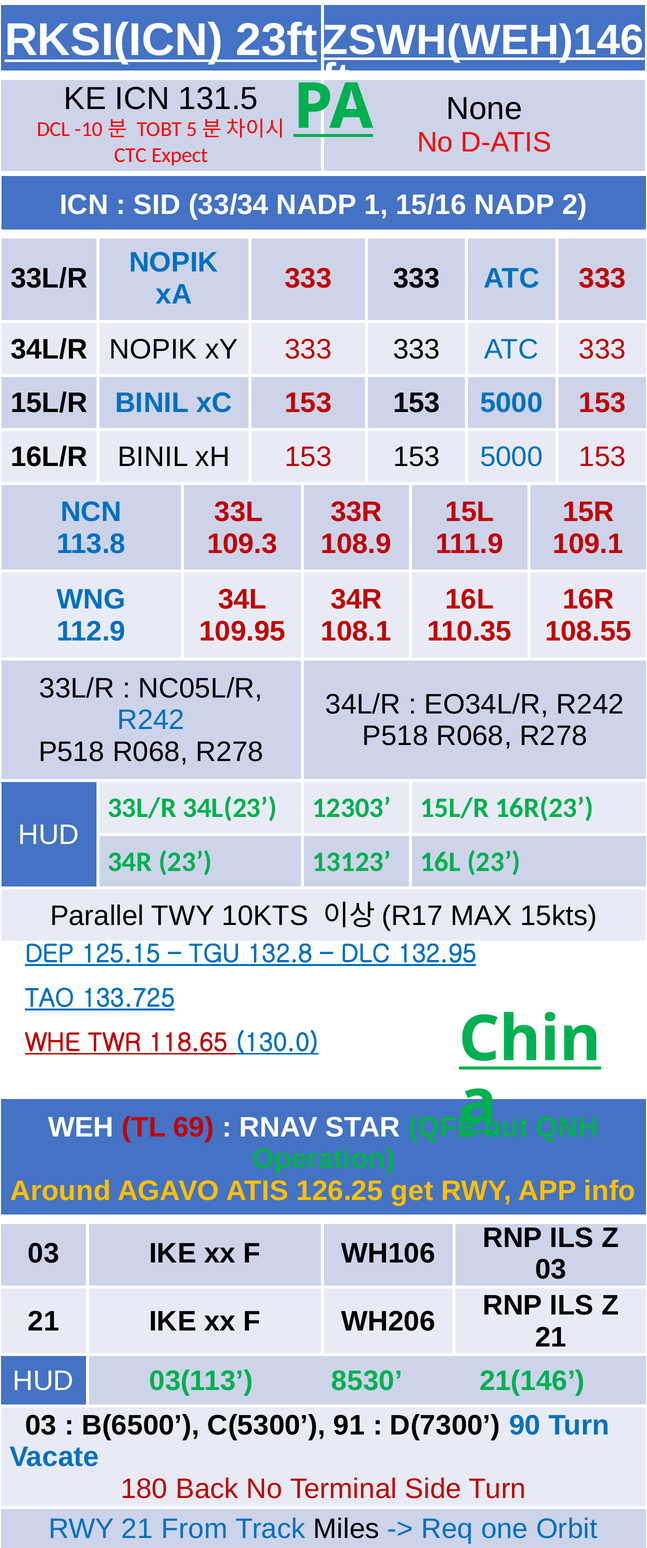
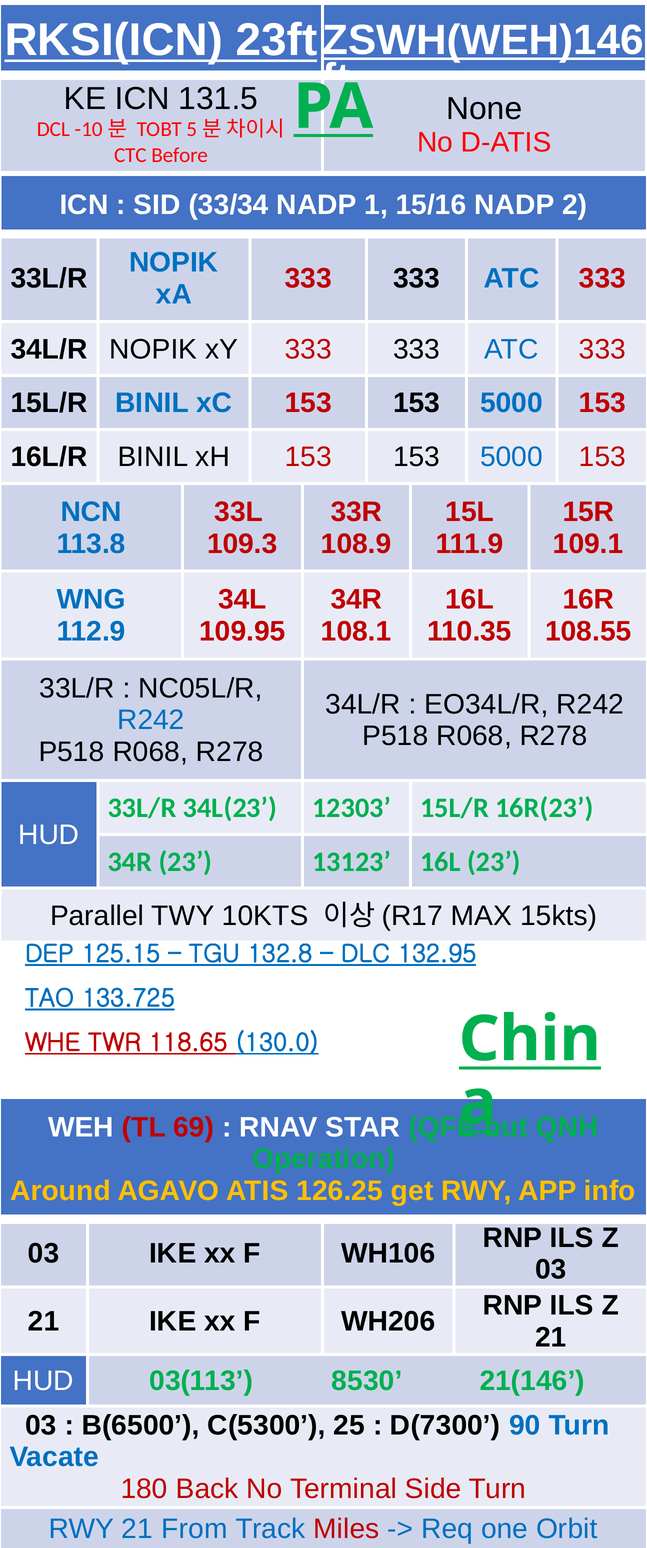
Expect: Expect -> Before (180, 155)
91: 91 -> 25 (349, 1425)
Miles colour: black -> red (346, 1529)
